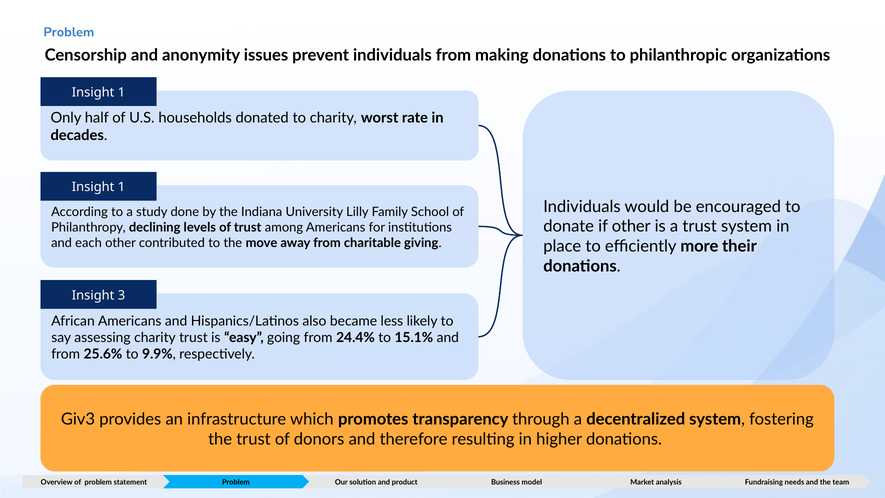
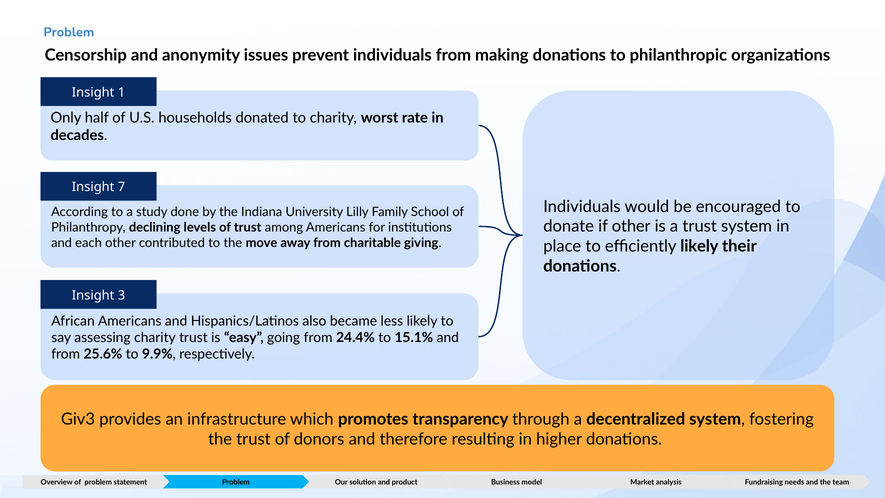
1: 1 -> 7 (121, 187)
efficiently more: more -> likely (699, 246)
